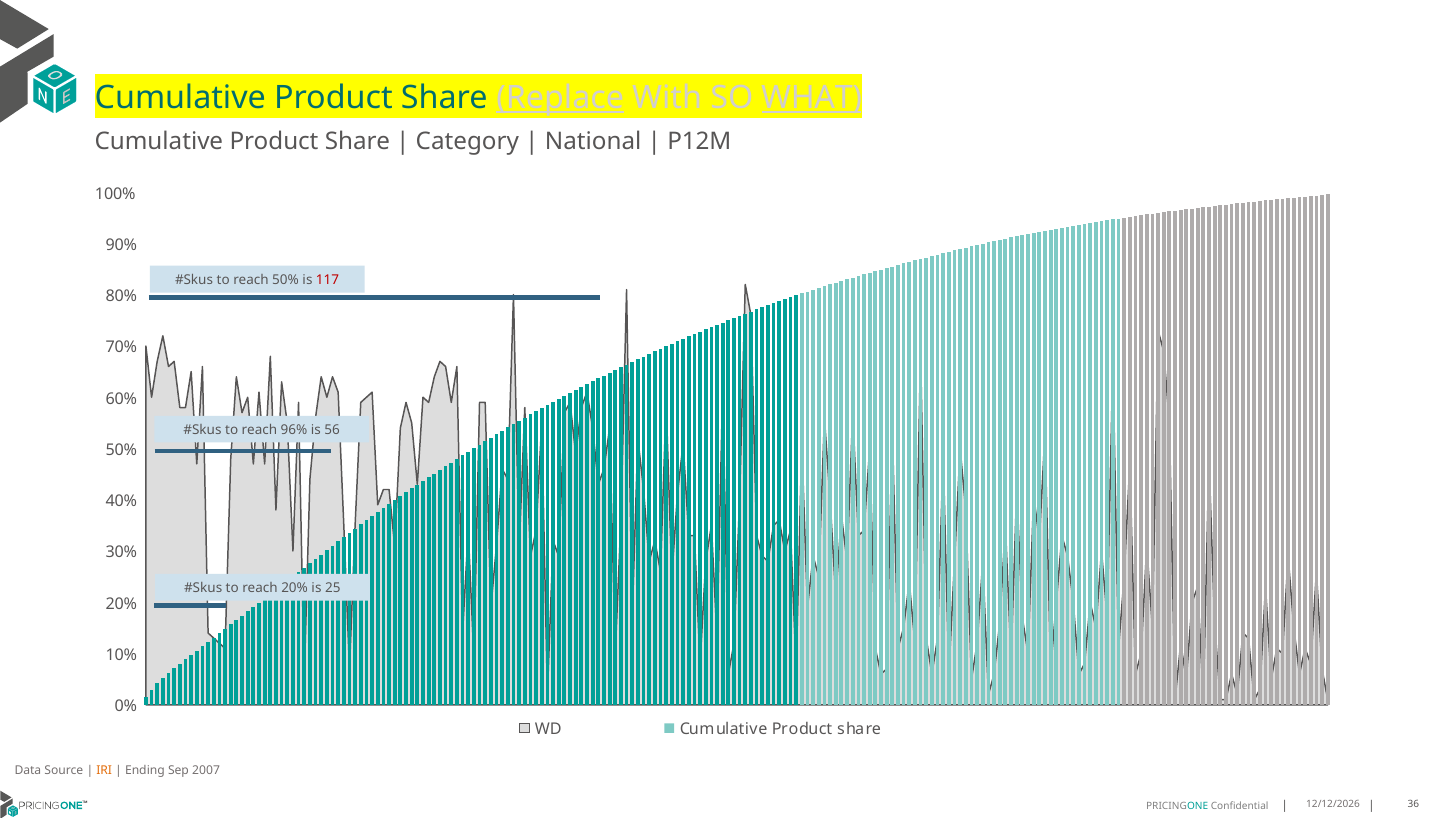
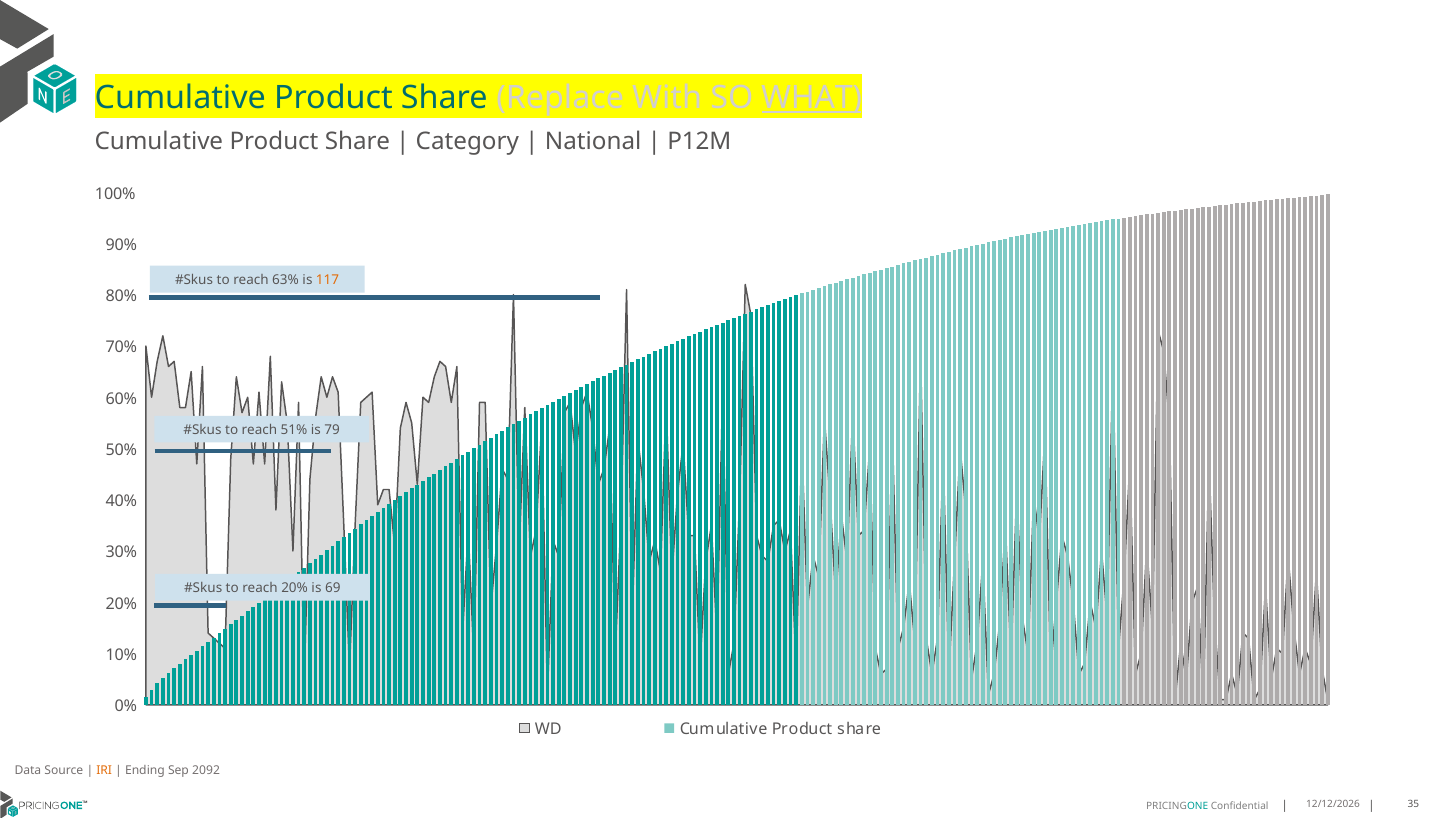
Replace underline: present -> none (560, 98)
reach 50%: 50% -> 63% (286, 280)
117 colour: red -> orange (328, 280)
96%: 96% -> 51% (294, 430)
56: 56 -> 79 (332, 430)
25: 25 -> 69 (333, 589)
2007: 2007 -> 2092 (206, 771)
36: 36 -> 35 (1413, 805)
